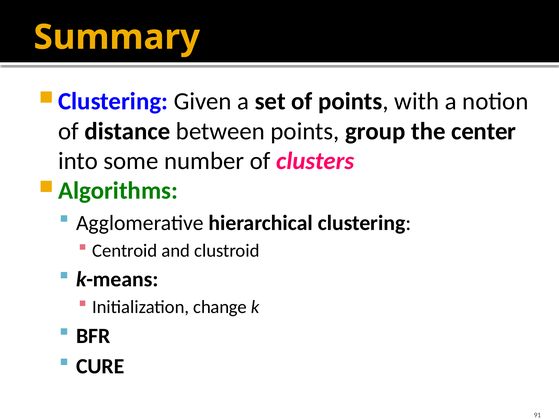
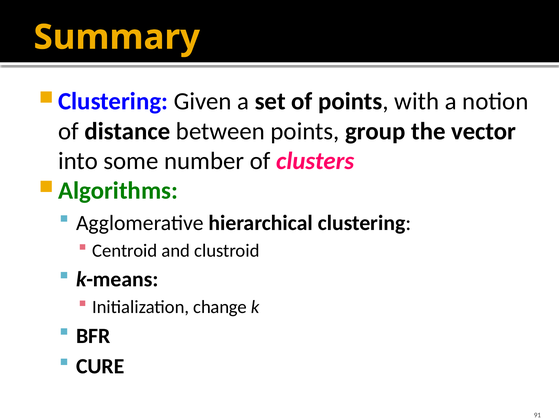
center: center -> vector (484, 131)
